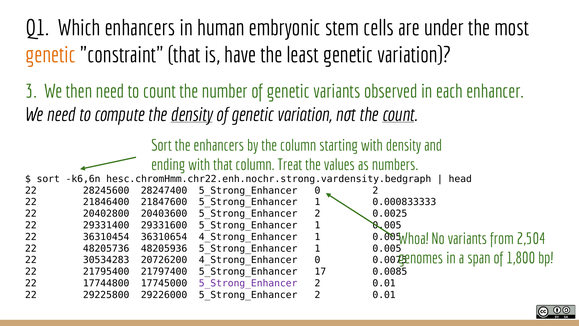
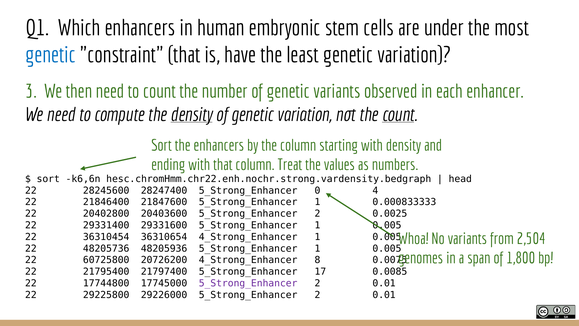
genetic colour: orange -> blue (51, 55)
0 2: 2 -> 4 (375, 190)
30534283: 30534283 -> 60725800 (106, 260)
4_Strong_Enhancer 0: 0 -> 8 (317, 260)
